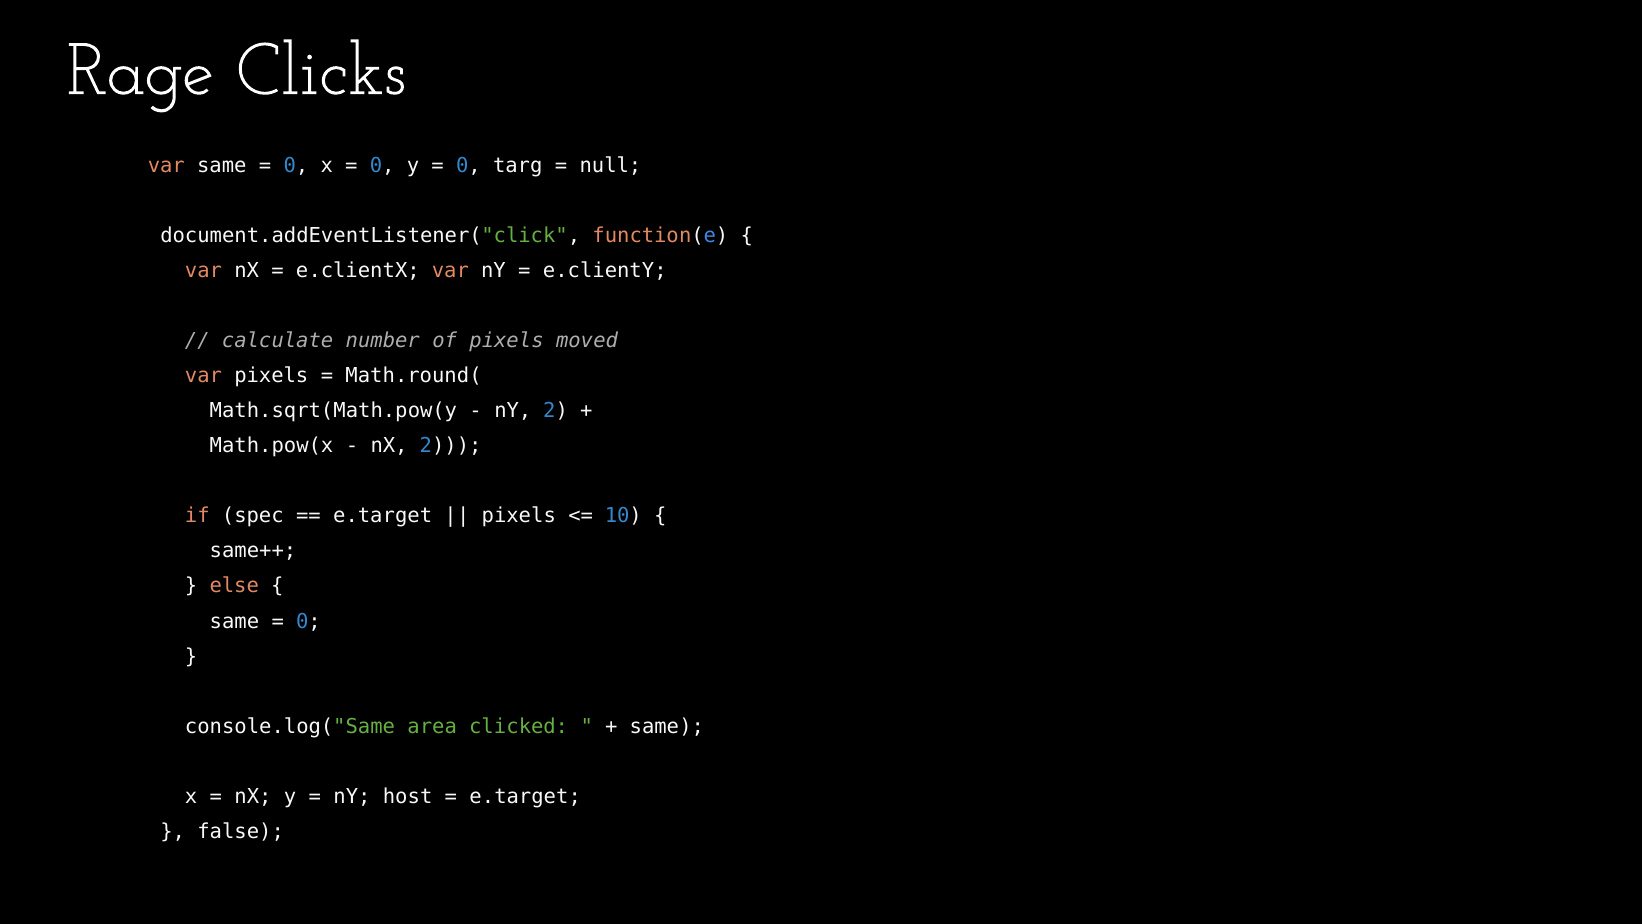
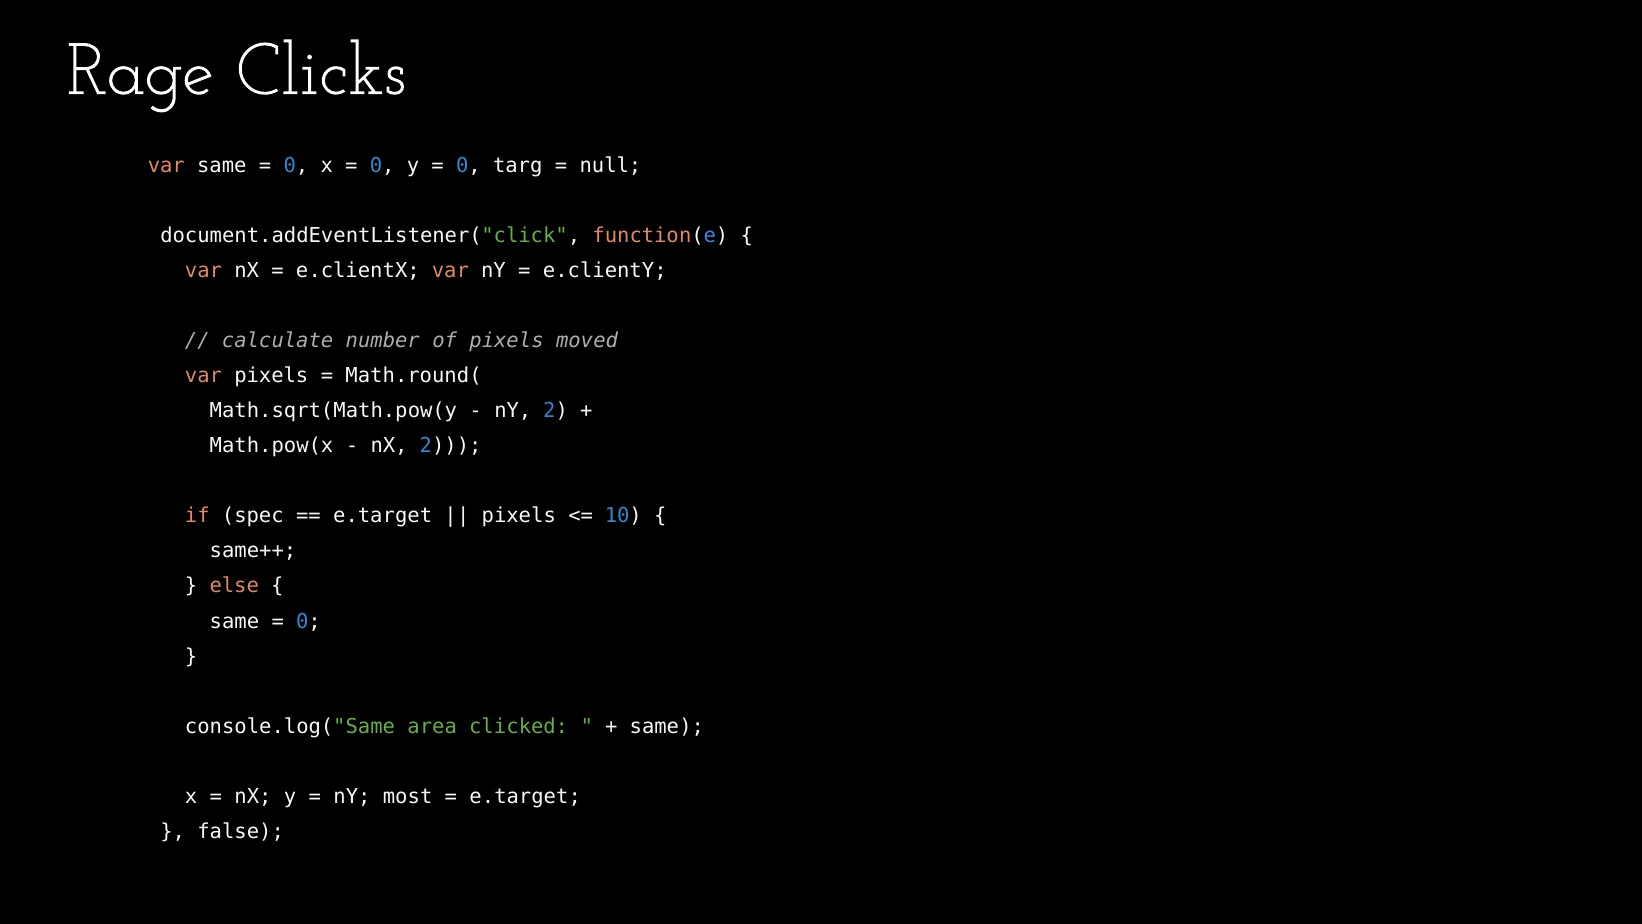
host: host -> most (408, 796)
